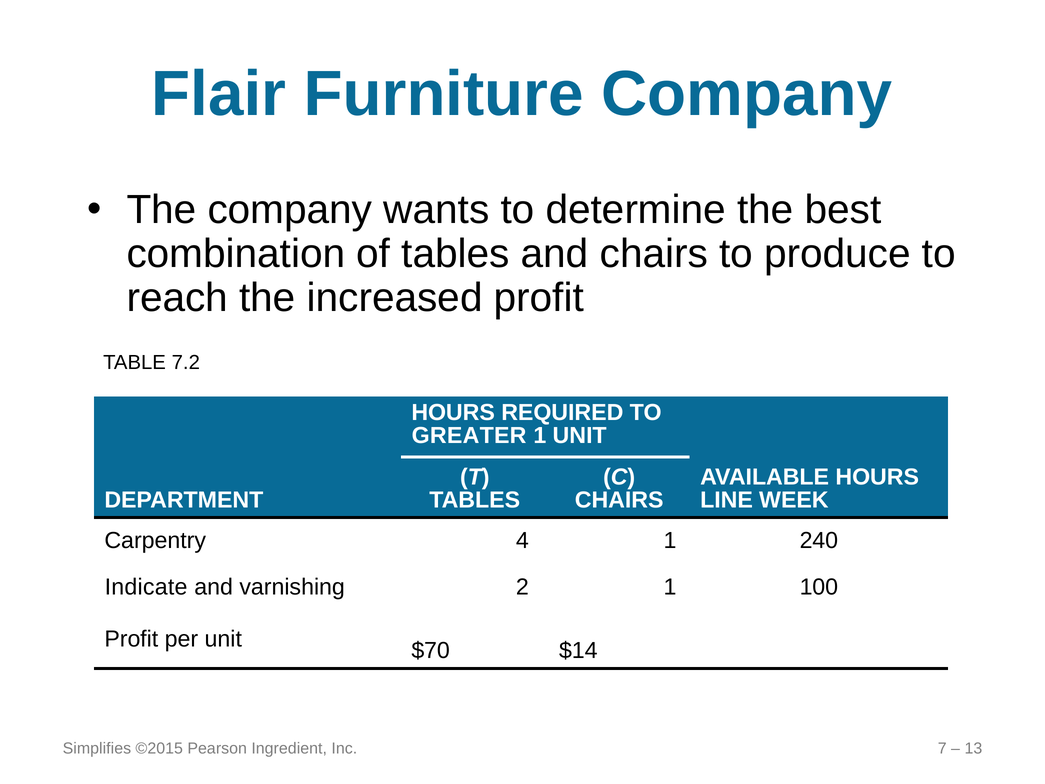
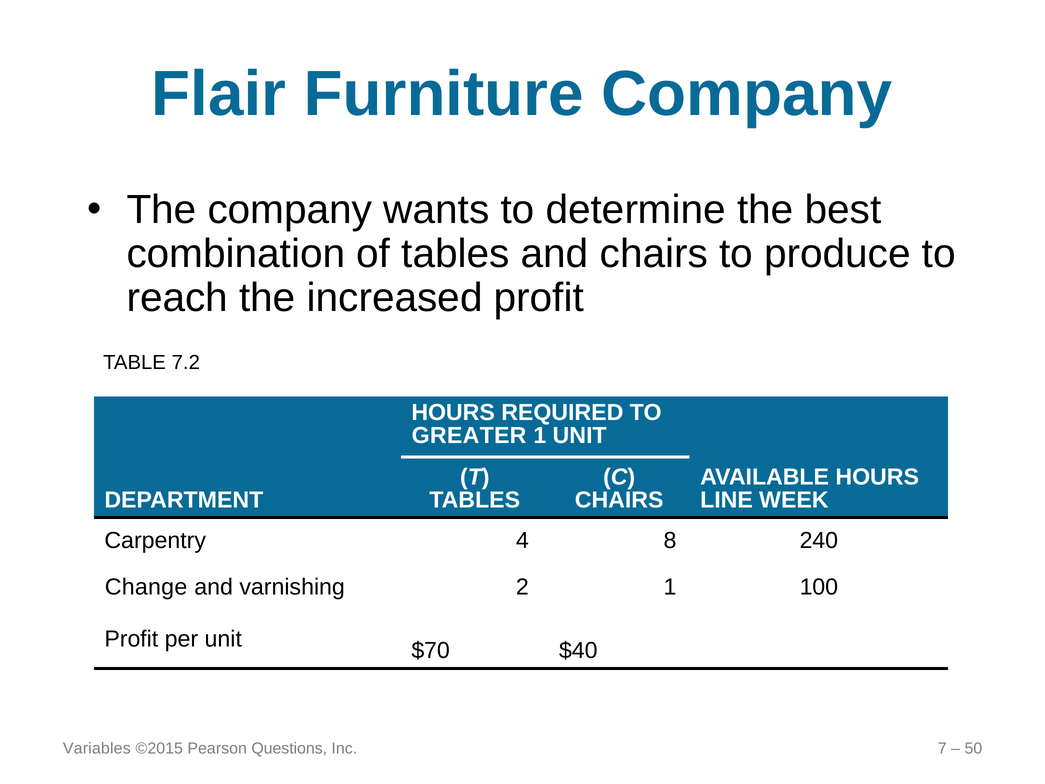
4 1: 1 -> 8 (670, 540)
Indicate: Indicate -> Change (146, 587)
$14: $14 -> $40 (578, 651)
Simplifies: Simplifies -> Variables (97, 748)
Ingredient: Ingredient -> Questions (289, 748)
13: 13 -> 50 (973, 748)
